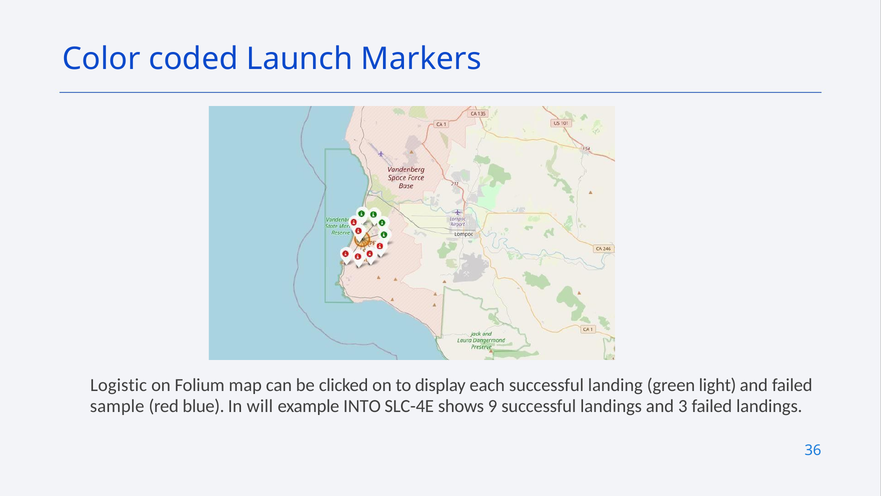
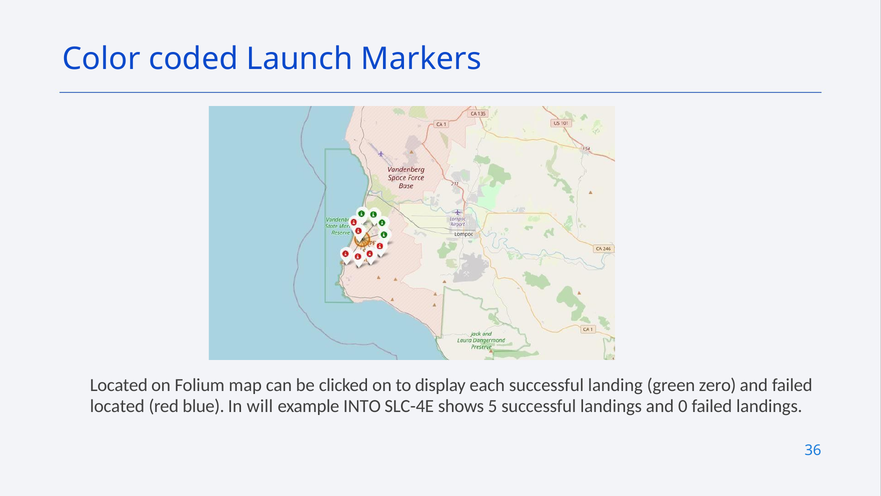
Logistic: Logistic -> Located (119, 385)
light: light -> zero (718, 385)
sample: sample -> located (117, 406)
9: 9 -> 5 (493, 406)
3: 3 -> 0 (683, 406)
